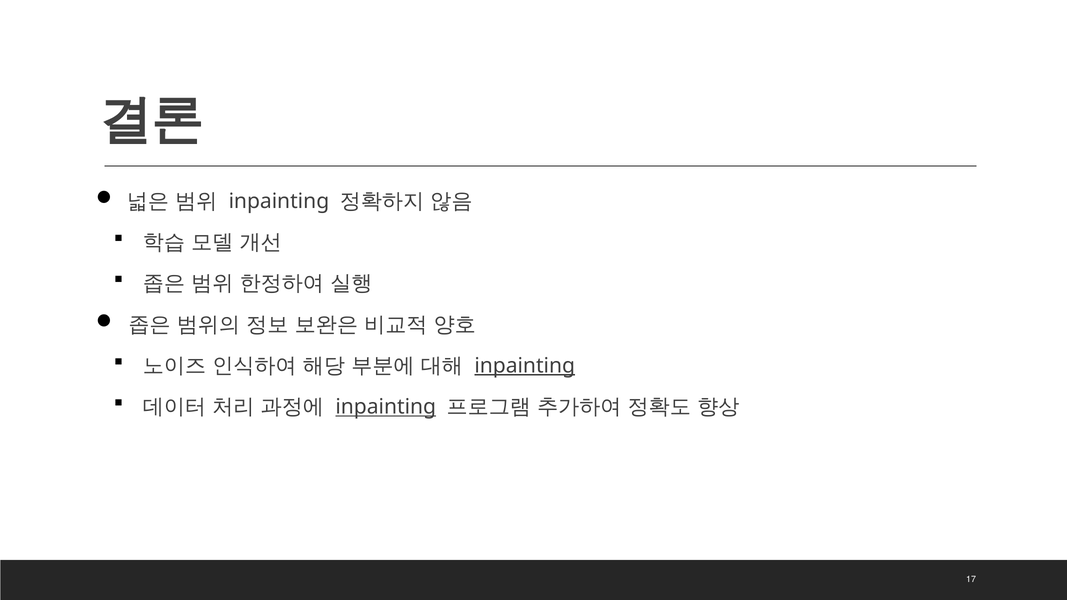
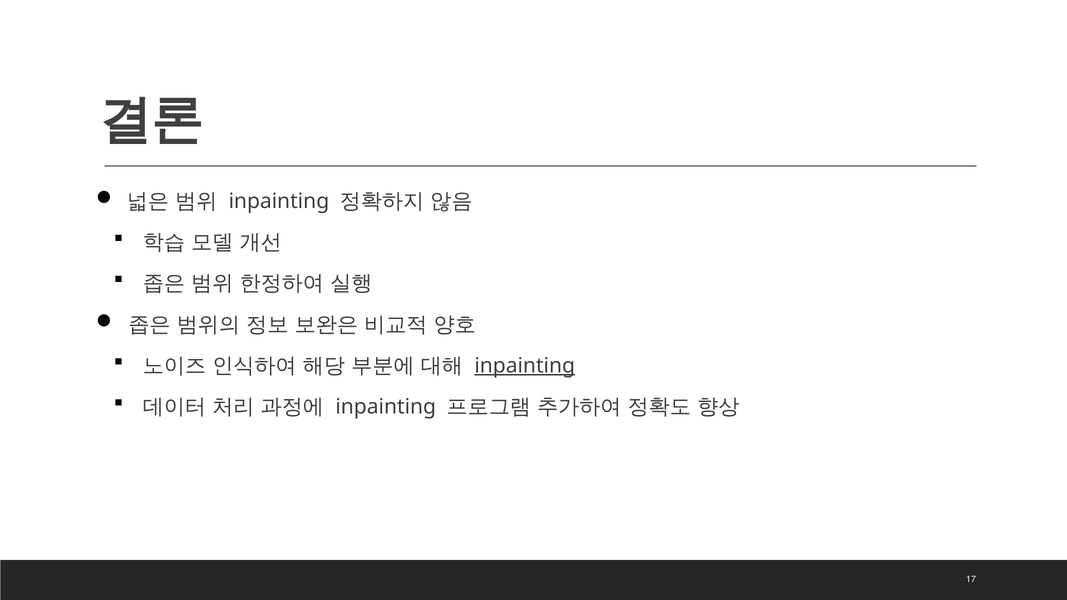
inpainting underline: present -> none (386, 407)
